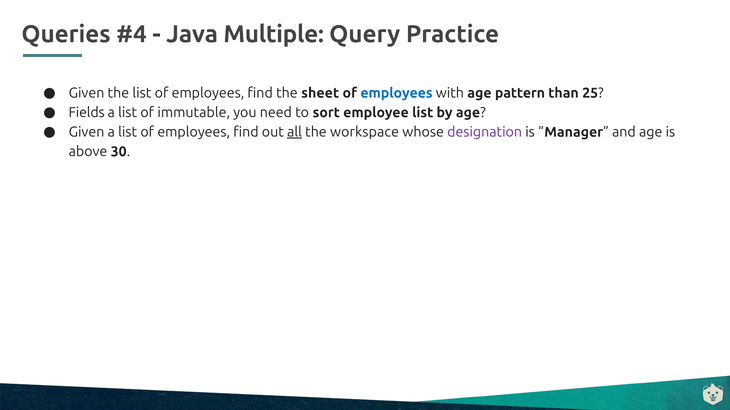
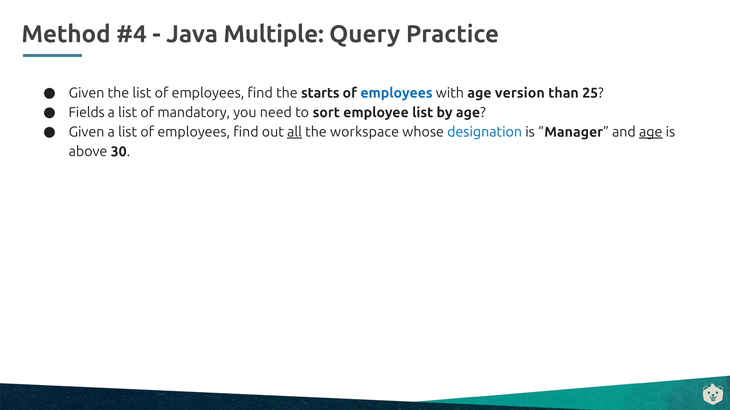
Queries: Queries -> Method (66, 34)
sheet: sheet -> starts (320, 93)
pattern: pattern -> version (520, 93)
immutable: immutable -> mandatory (194, 113)
designation colour: purple -> blue (485, 132)
age underline: none -> present (651, 132)
